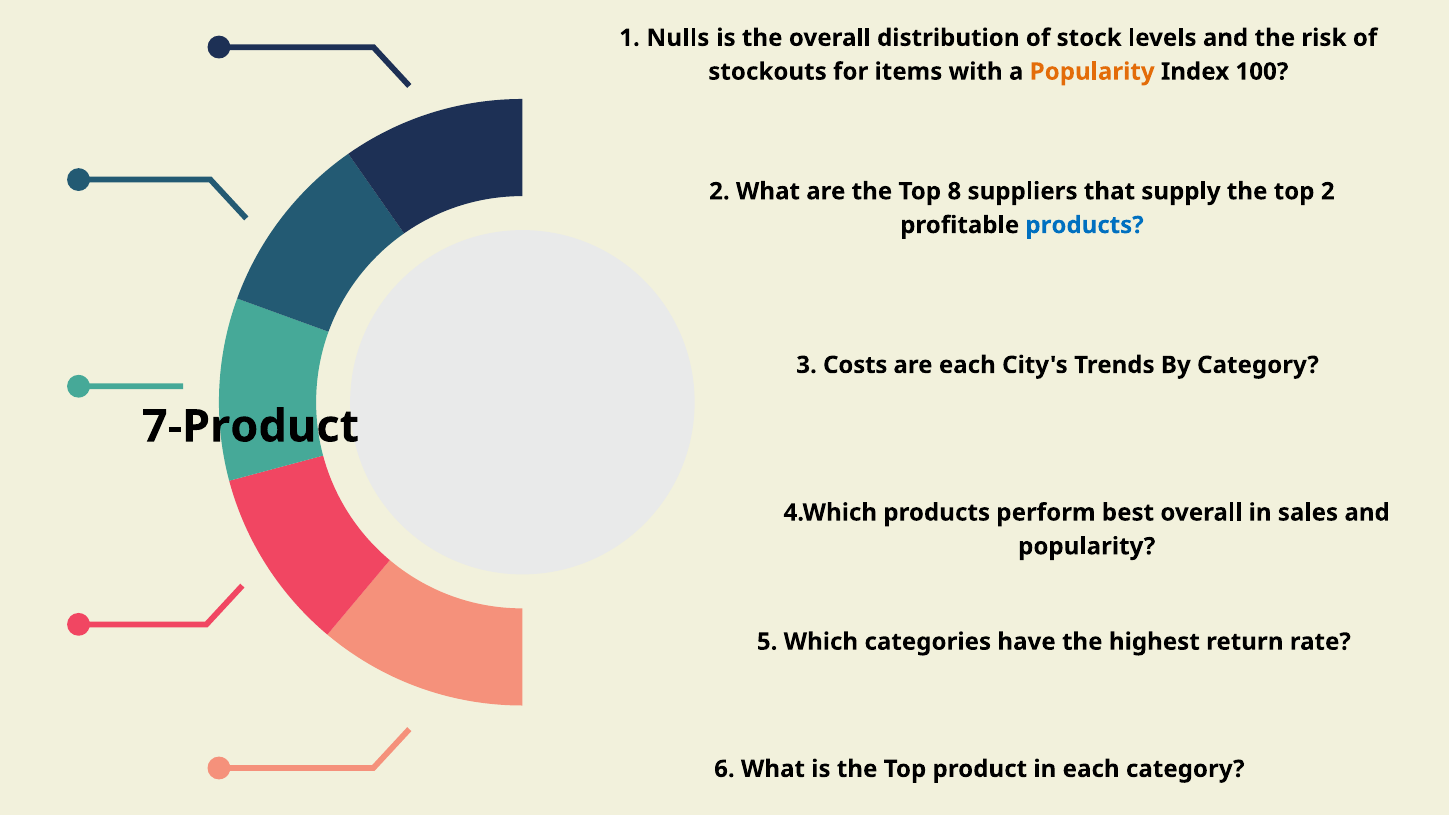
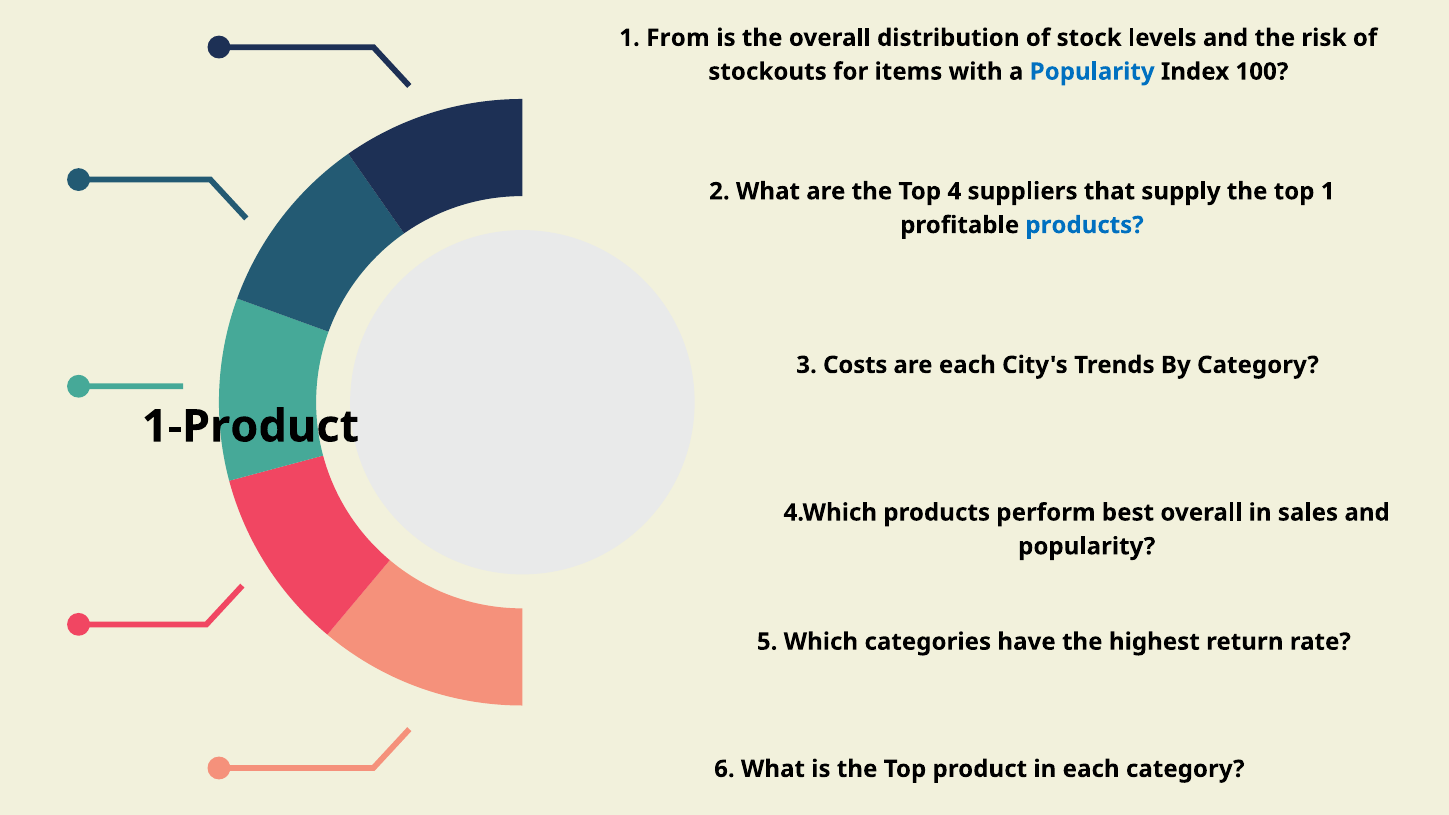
Nulls: Nulls -> From (678, 38)
Popularity colour: orange -> blue (1092, 72)
8: 8 -> 4 (954, 191)
top 2: 2 -> 1 (1328, 191)
7-Product: 7-Product -> 1-Product (250, 427)
